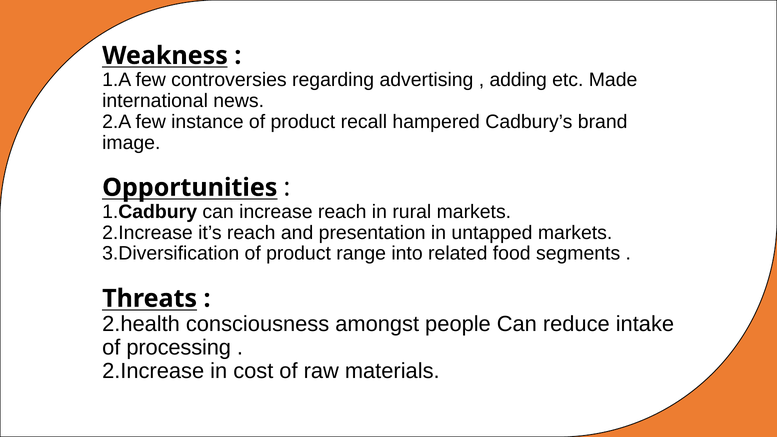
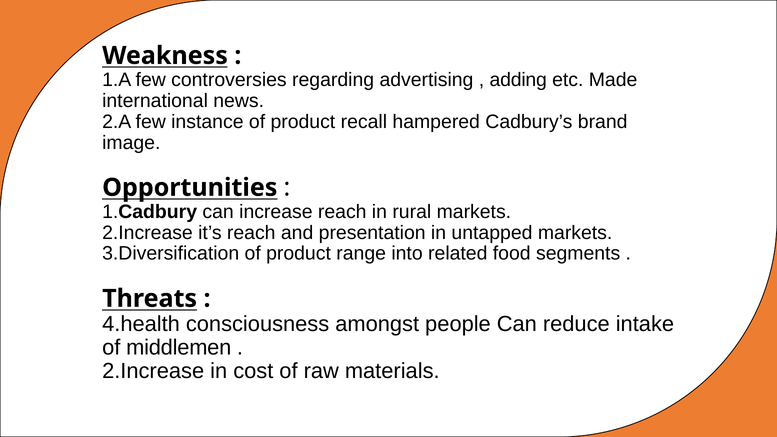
2.health: 2.health -> 4.health (141, 324)
processing: processing -> middlemen (179, 348)
